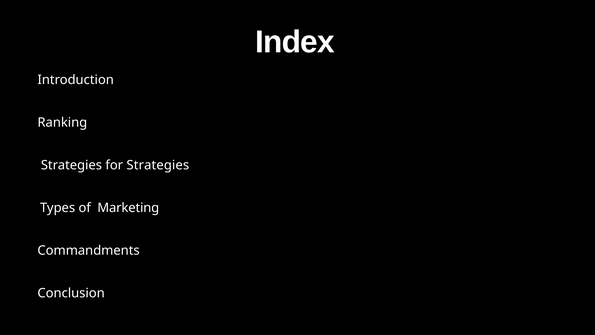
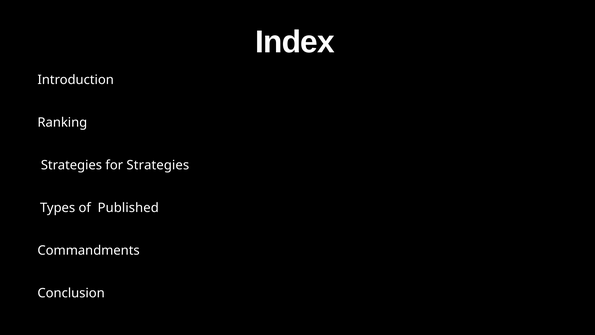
Marketing: Marketing -> Published (128, 208)
